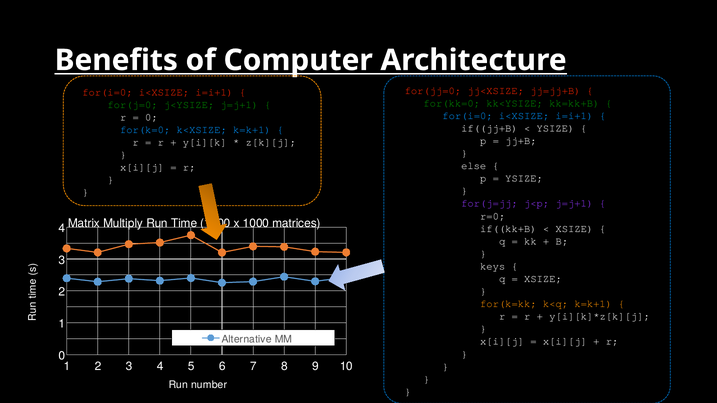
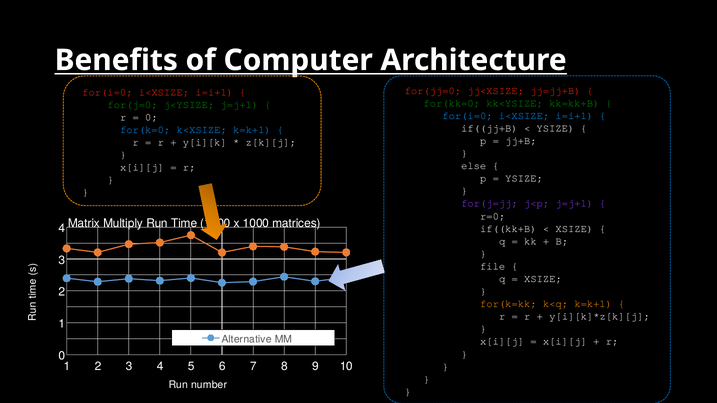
keys: keys -> file (493, 266)
